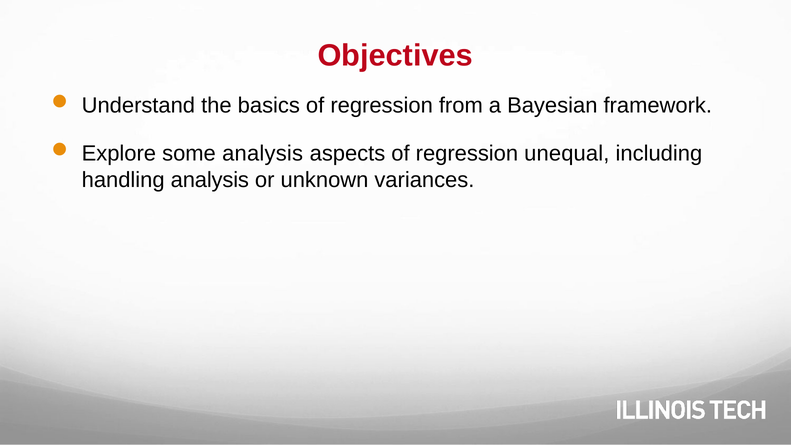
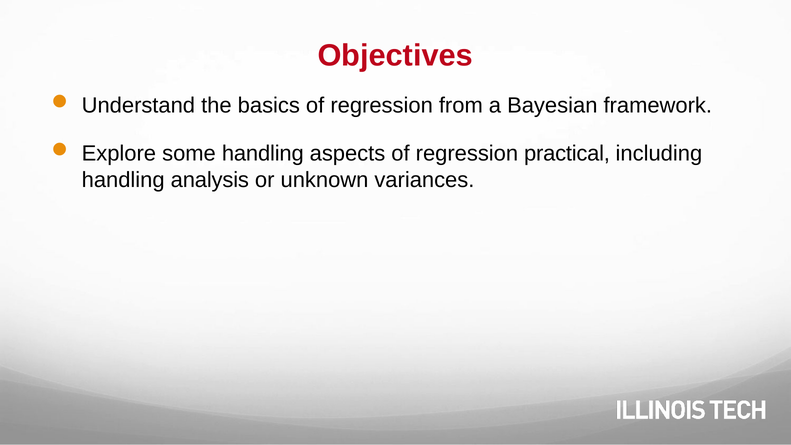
some analysis: analysis -> handling (263, 154)
unequal: unequal -> practical (567, 154)
